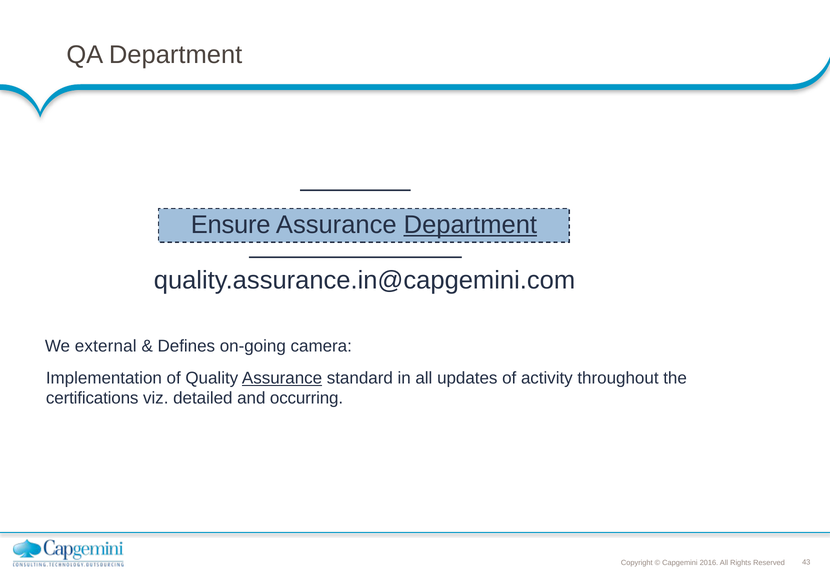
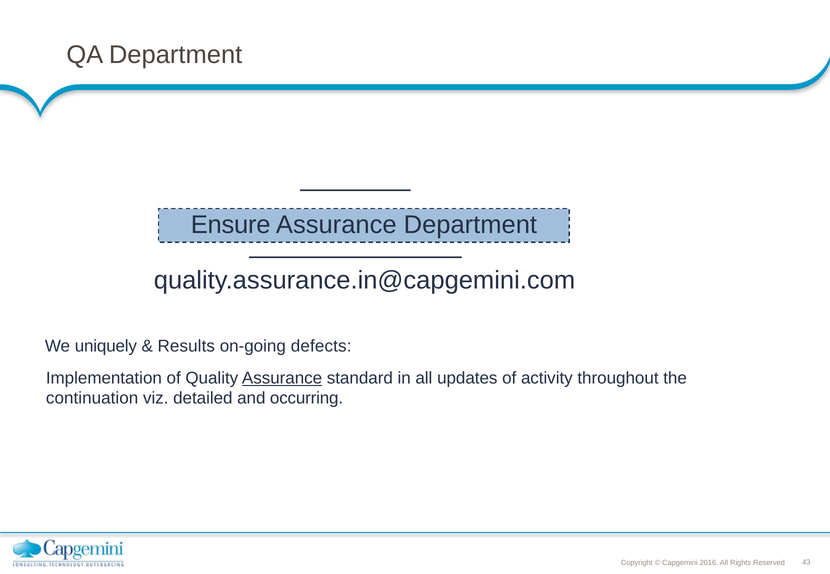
Department underline: present -> none (470, 225)
external: external -> uniquely (106, 347)
Defines: Defines -> Results (186, 347)
camera: camera -> defects (321, 347)
certifications: certifications -> continuation (92, 399)
